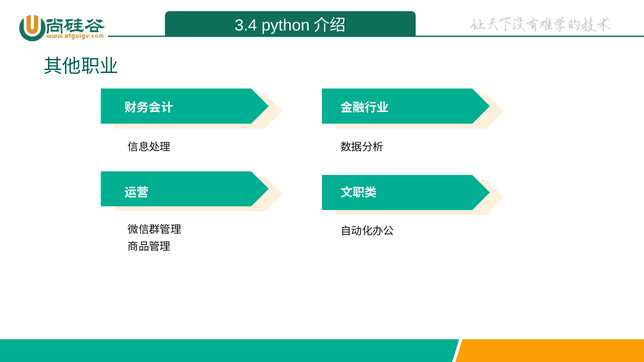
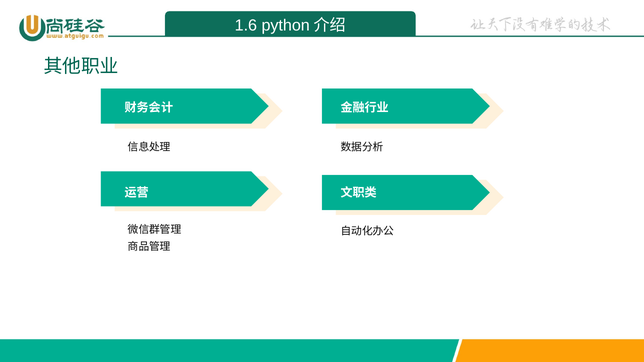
3.4: 3.4 -> 1.6 (246, 26)
